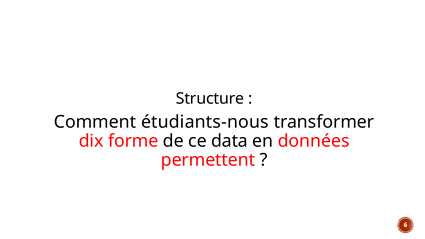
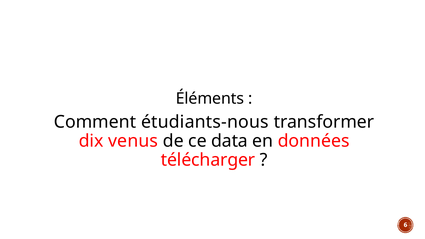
Structure: Structure -> Éléments (210, 98)
forme: forme -> venus (133, 141)
permettent: permettent -> télécharger (208, 160)
